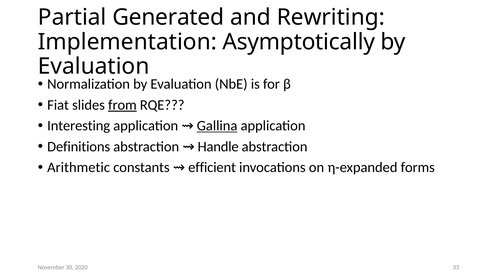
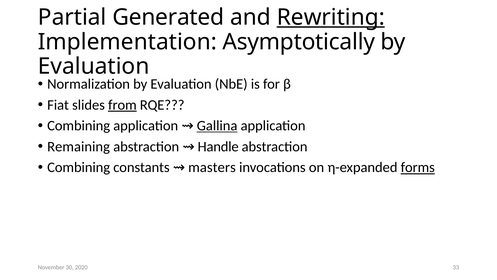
Rewriting underline: none -> present (331, 17)
Interesting: Interesting -> Combining (79, 126)
Definitions: Definitions -> Remaining (79, 146)
Arithmetic: Arithmetic -> Combining (79, 167)
efficient: efficient -> masters (212, 167)
forms underline: none -> present (418, 167)
